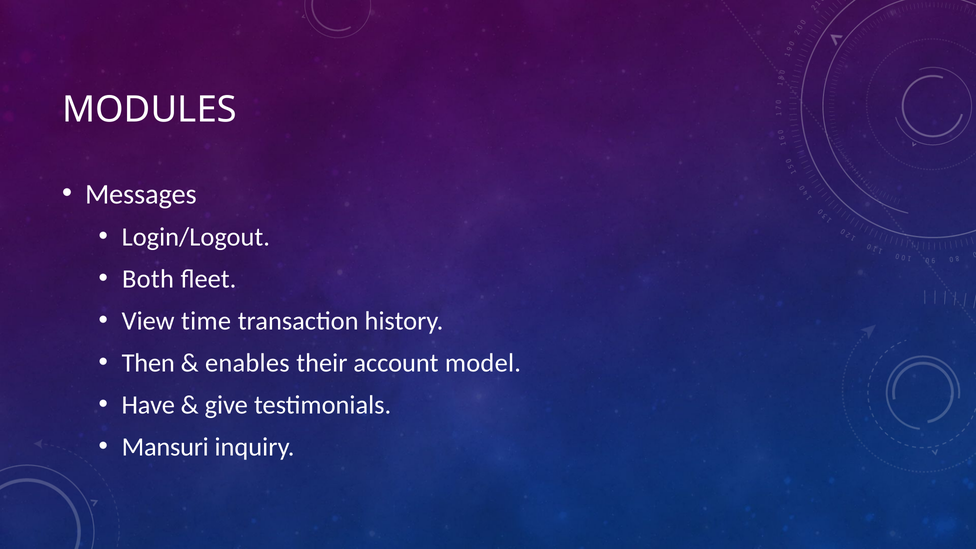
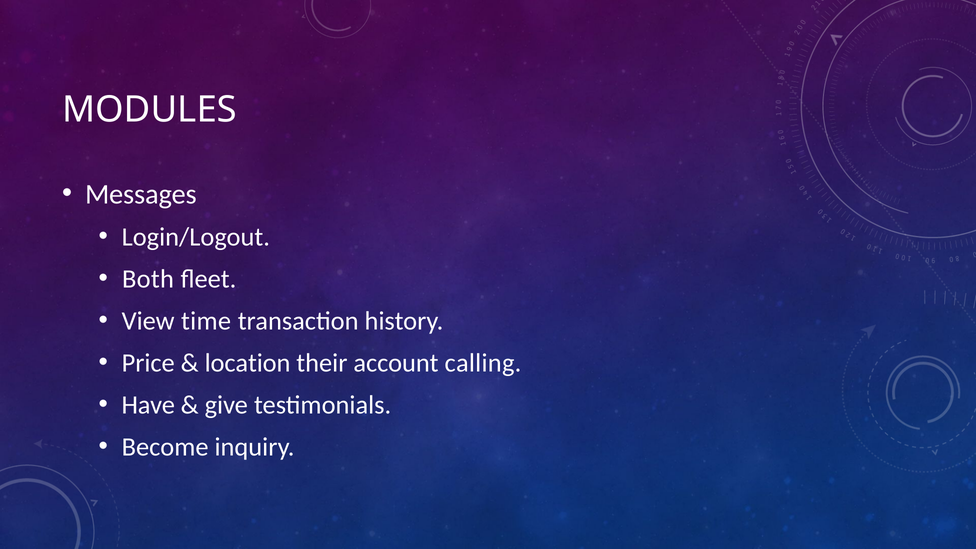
Then: Then -> Price (148, 363)
enables: enables -> location (248, 363)
model: model -> calling (483, 363)
Mansuri: Mansuri -> Become (165, 447)
